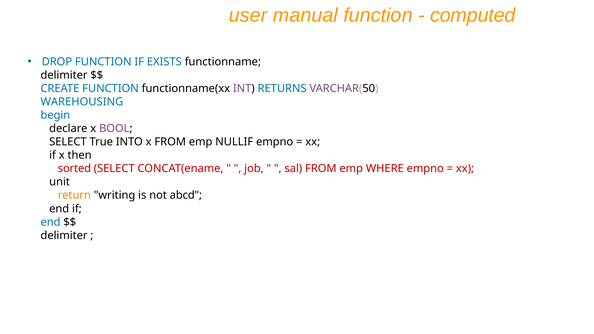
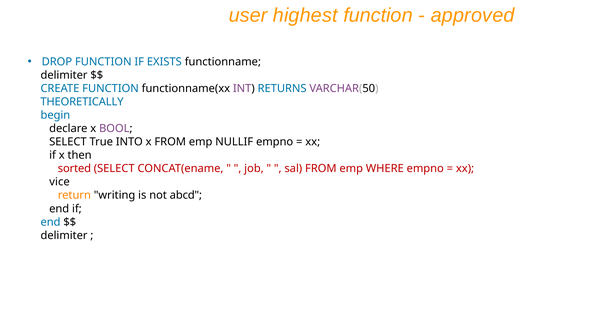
manual: manual -> highest (305, 15)
computed: computed -> approved (473, 15)
WAREHOUSING: WAREHOUSING -> THEORETICALLY (82, 102)
unit: unit -> vice (60, 182)
